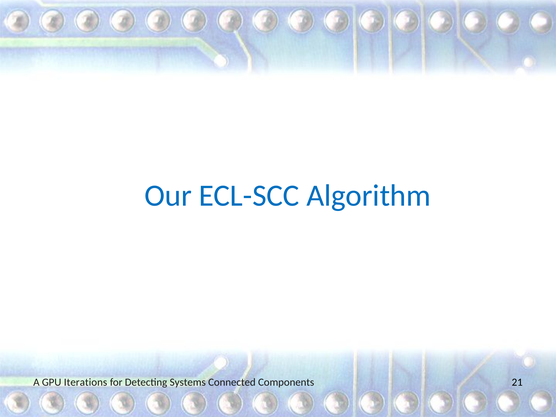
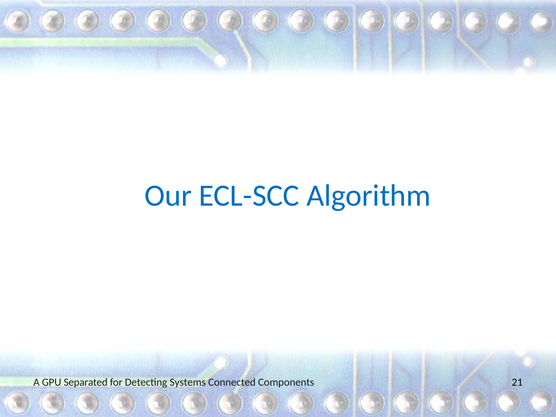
Iterations: Iterations -> Separated (86, 382)
